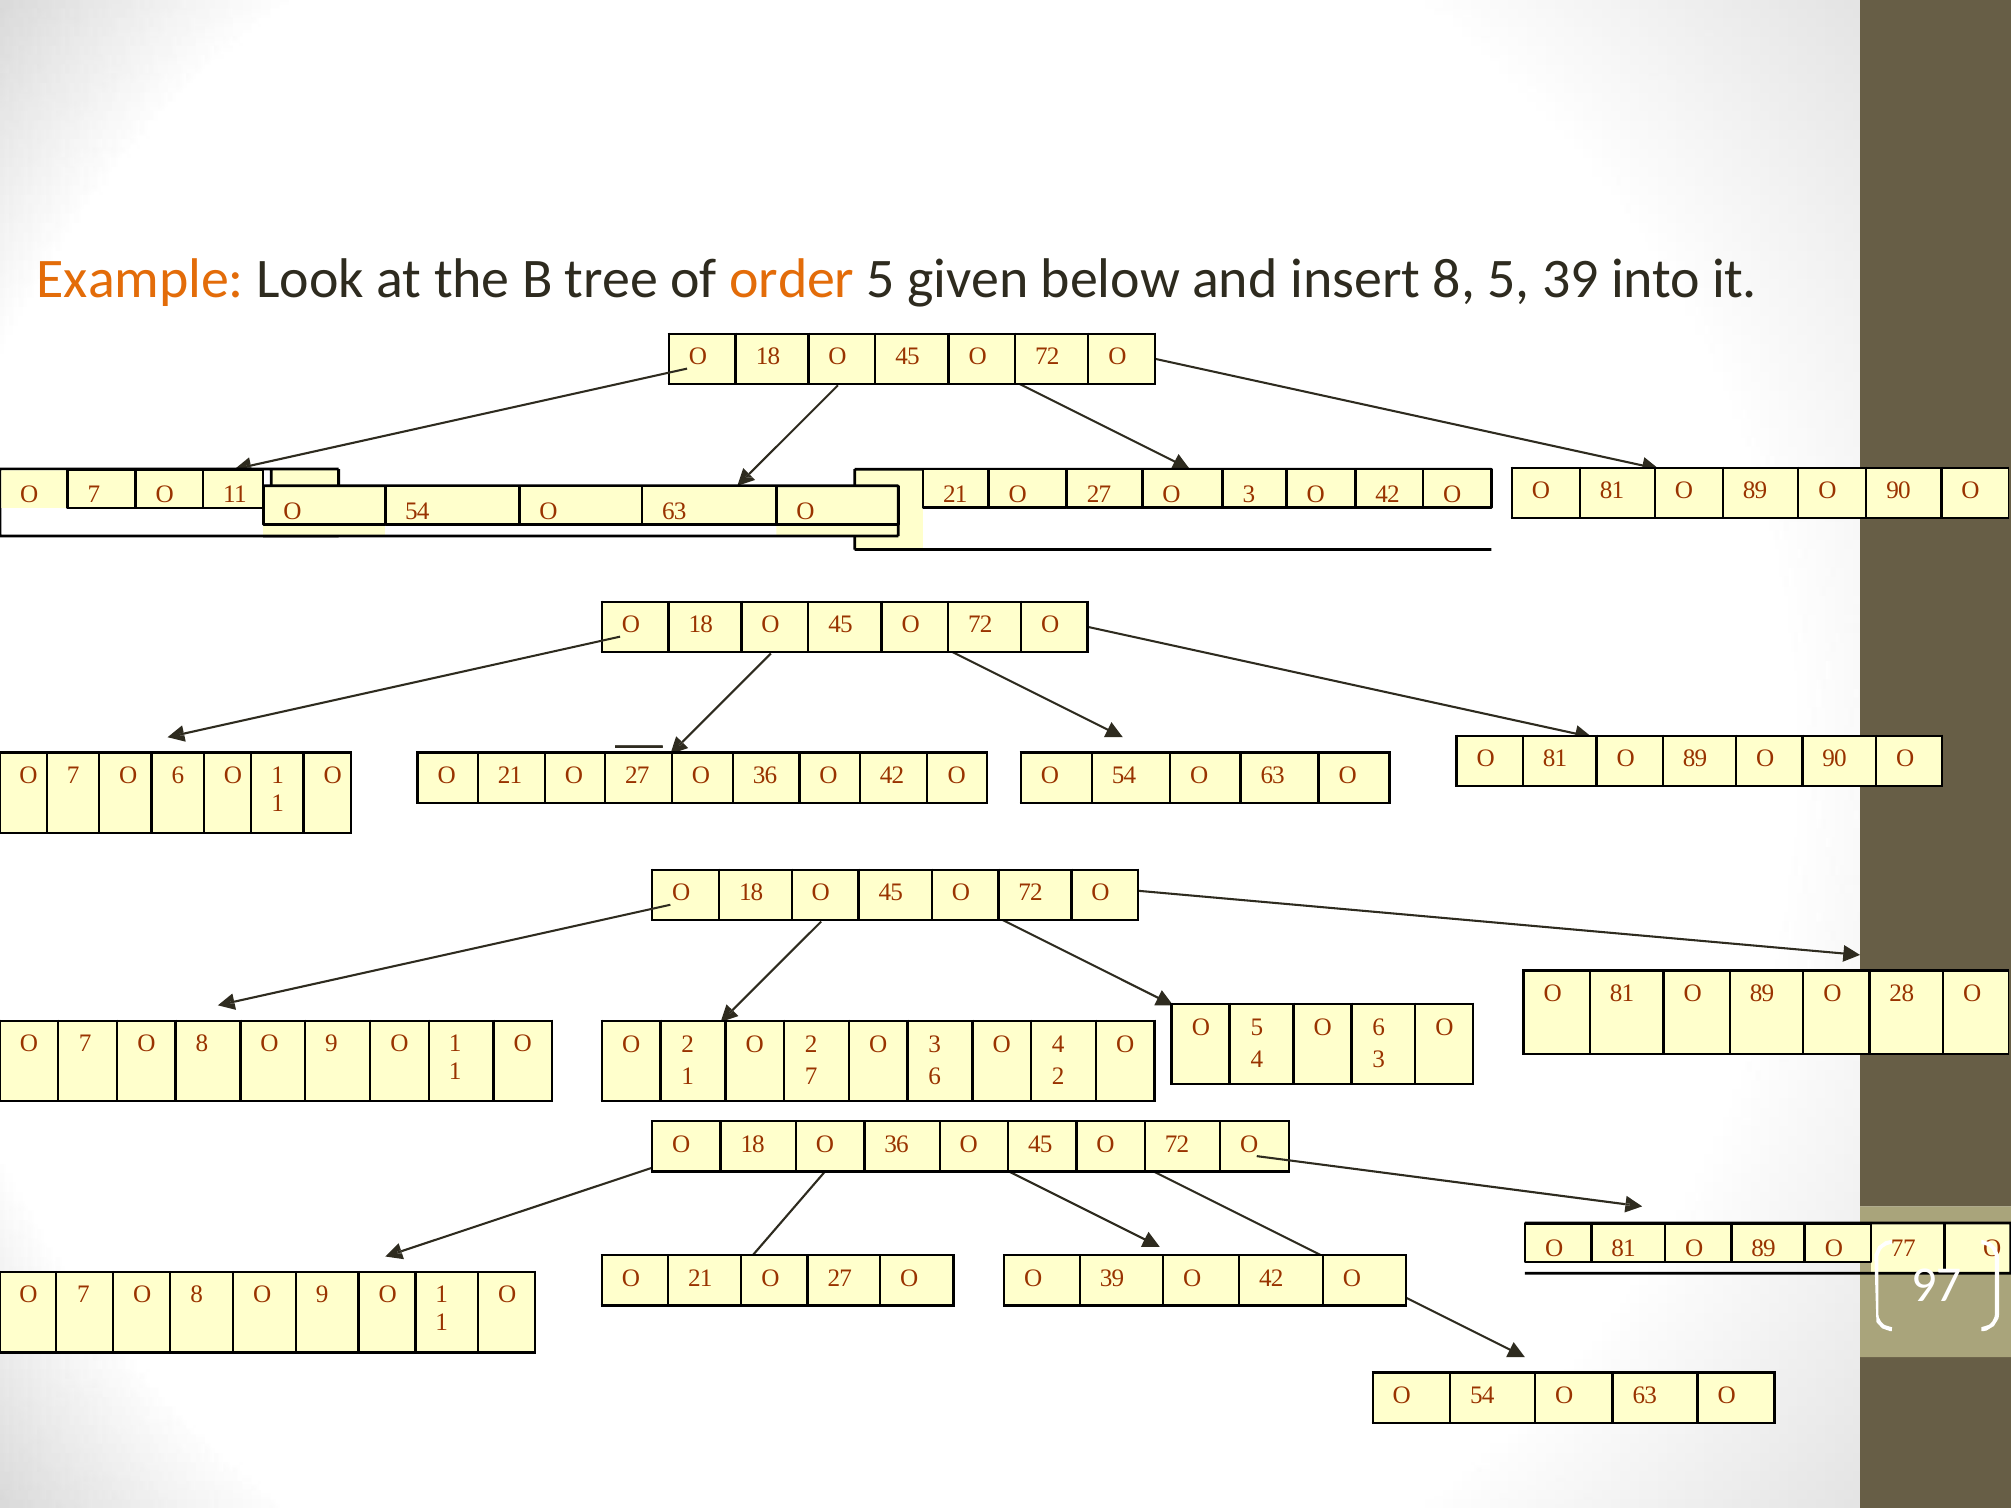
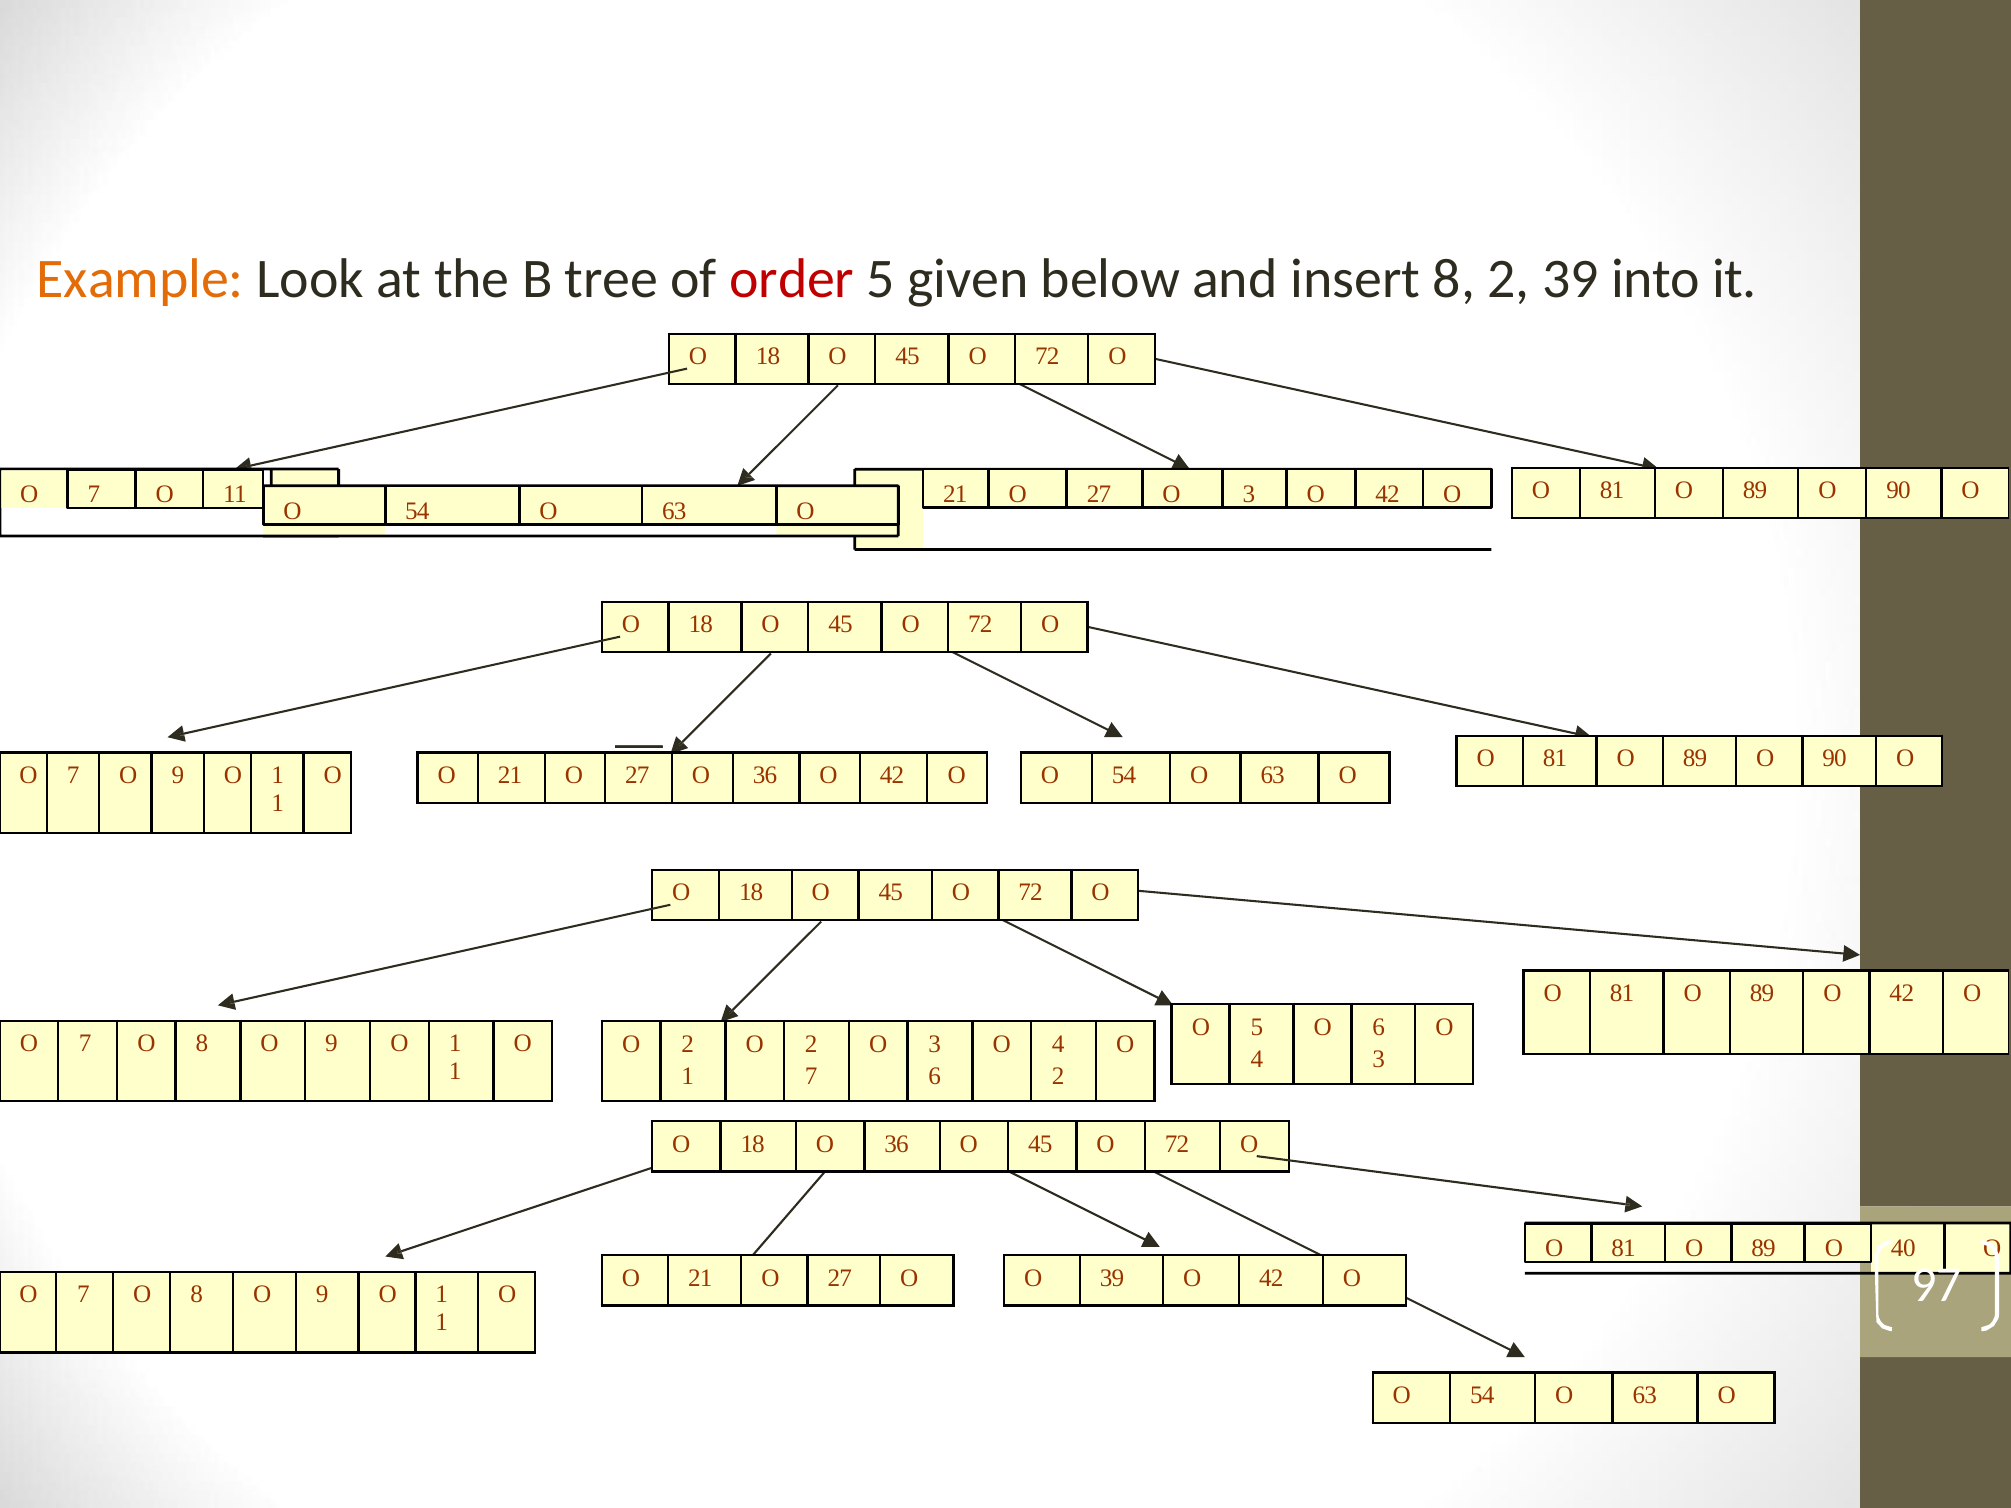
order colour: orange -> red (792, 279)
8 5: 5 -> 2 (1509, 279)
7 O 6: 6 -> 9 (178, 775)
89 O 28: 28 -> 42 (1902, 993)
77: 77 -> 40 (1903, 1249)
